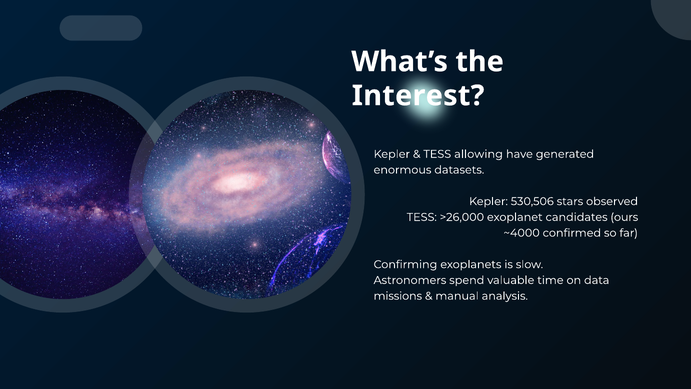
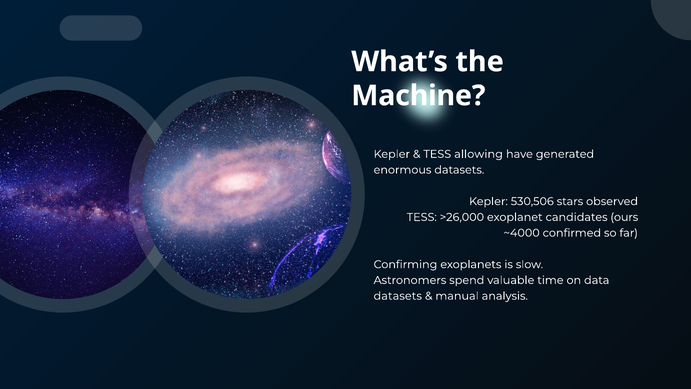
Interest: Interest -> Machine (418, 96)
missions: missions -> datasets (398, 296)
